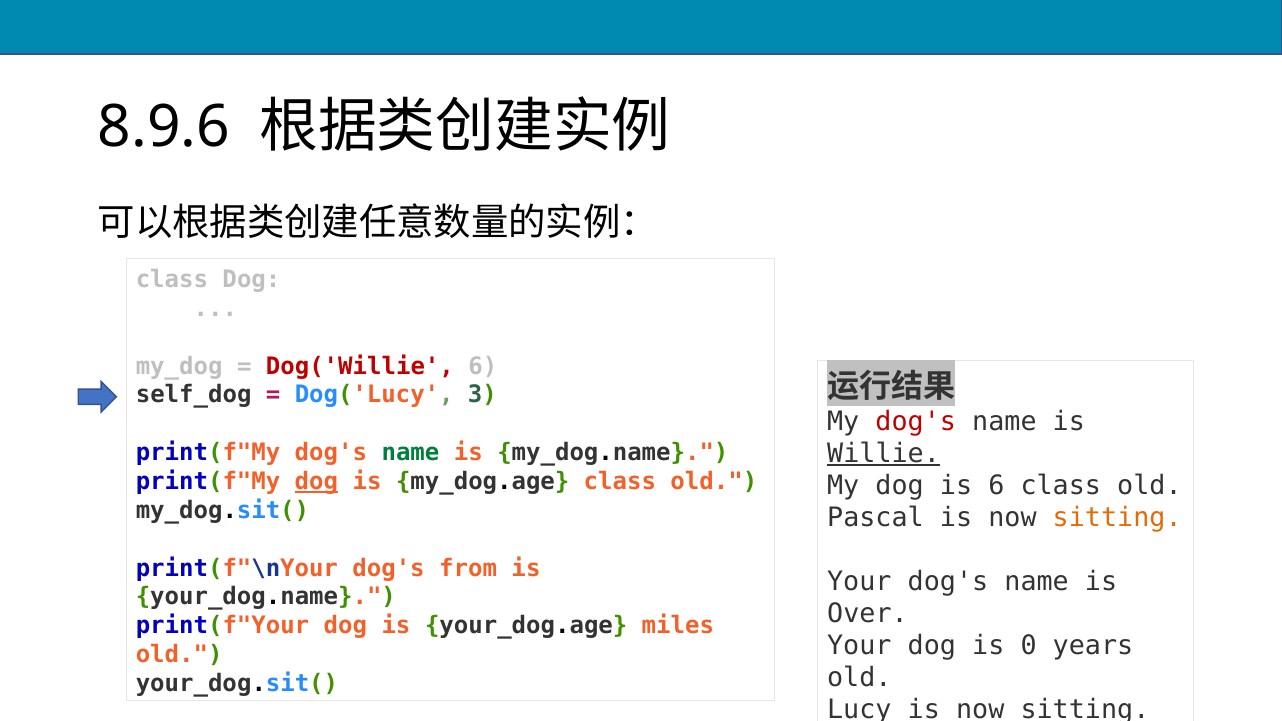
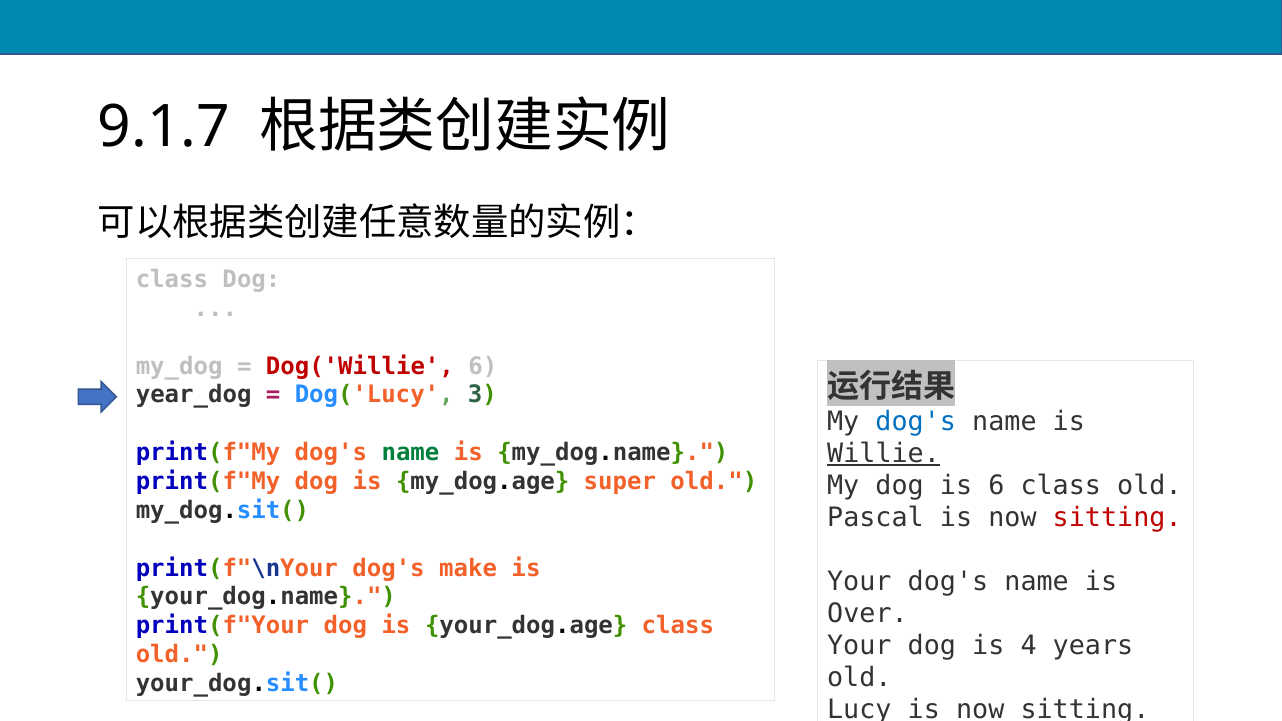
8.9.6: 8.9.6 -> 9.1.7 (164, 127)
self_dog: self_dog -> year_dog (194, 395)
dog's colour: red -> blue (916, 422)
dog underline: present -> none (316, 482)
my_dog.age class: class -> super (620, 482)
sitting colour: orange -> red (1117, 518)
from: from -> make (468, 568)
your_dog.age miles: miles -> class (678, 626)
0: 0 -> 4 (1029, 646)
